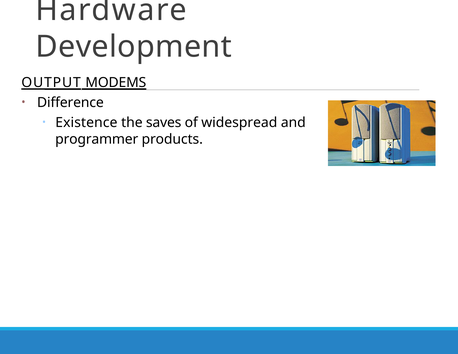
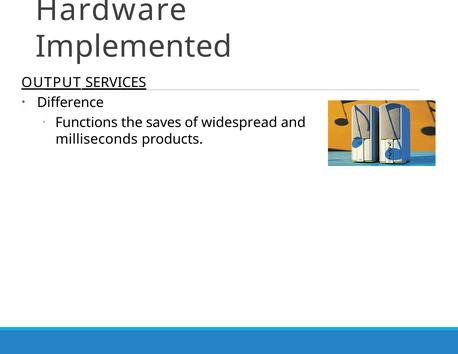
Development: Development -> Implemented (134, 47)
MODEMS: MODEMS -> SERVICES (116, 83)
Existence: Existence -> Functions (86, 122)
programmer: programmer -> milliseconds (97, 139)
